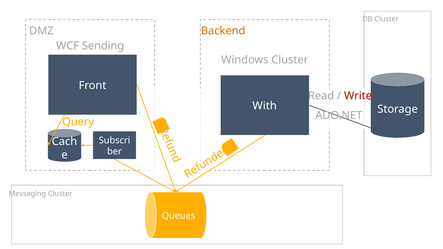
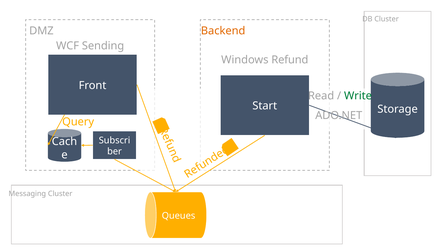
Windows Cluster: Cluster -> Refund (290, 60)
Write colour: red -> green (358, 96)
With: With -> Start (265, 106)
